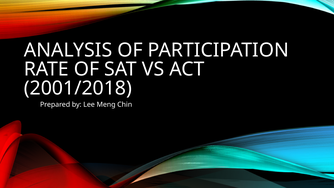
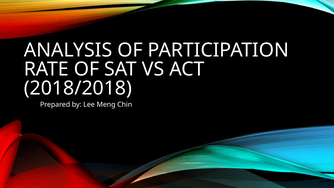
2001/2018: 2001/2018 -> 2018/2018 (78, 88)
